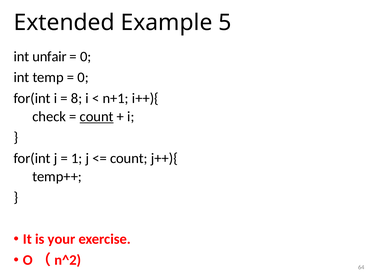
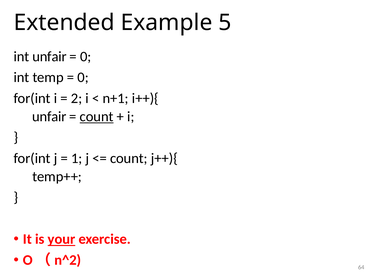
8: 8 -> 2 (77, 98)
check: check -> unfair (49, 117)
your underline: none -> present (62, 240)
